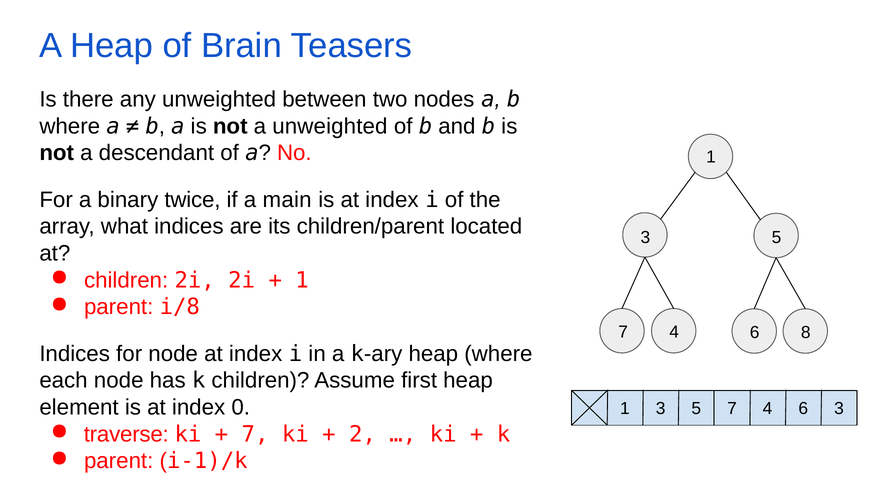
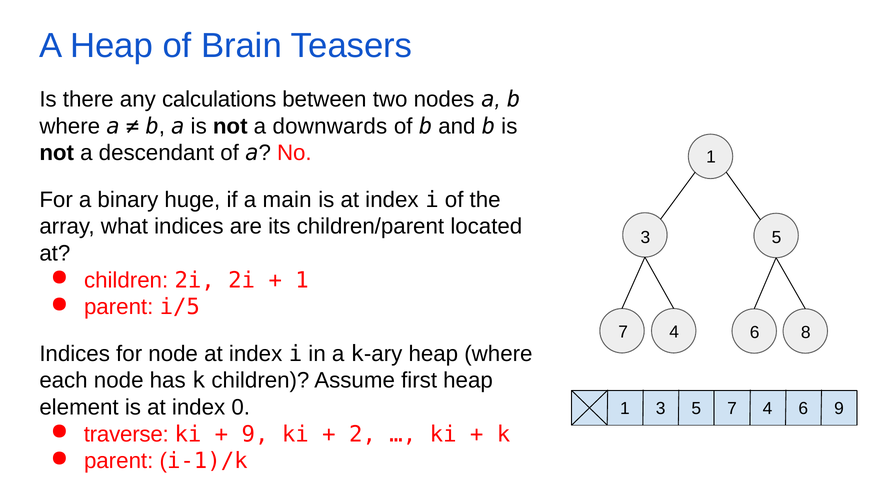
any unweighted: unweighted -> calculations (219, 99)
a unweighted: unweighted -> downwards (330, 126)
twice: twice -> huge (192, 199)
i/8: i/8 -> i/5 (180, 307)
6 3: 3 -> 9 (839, 408)
7: 7 -> 9 (255, 434)
